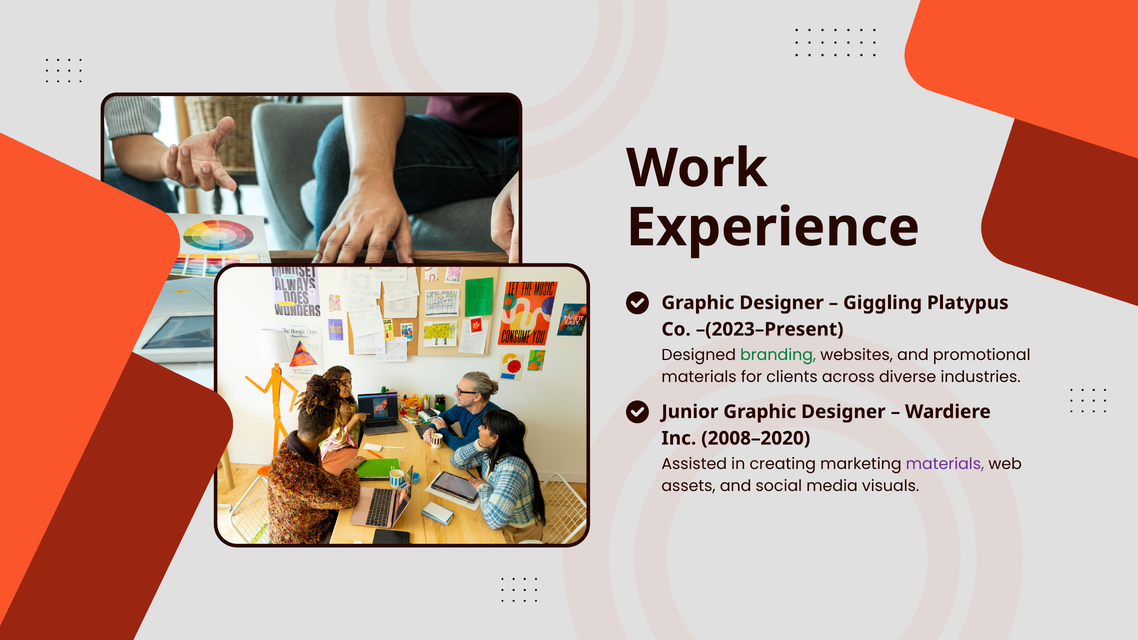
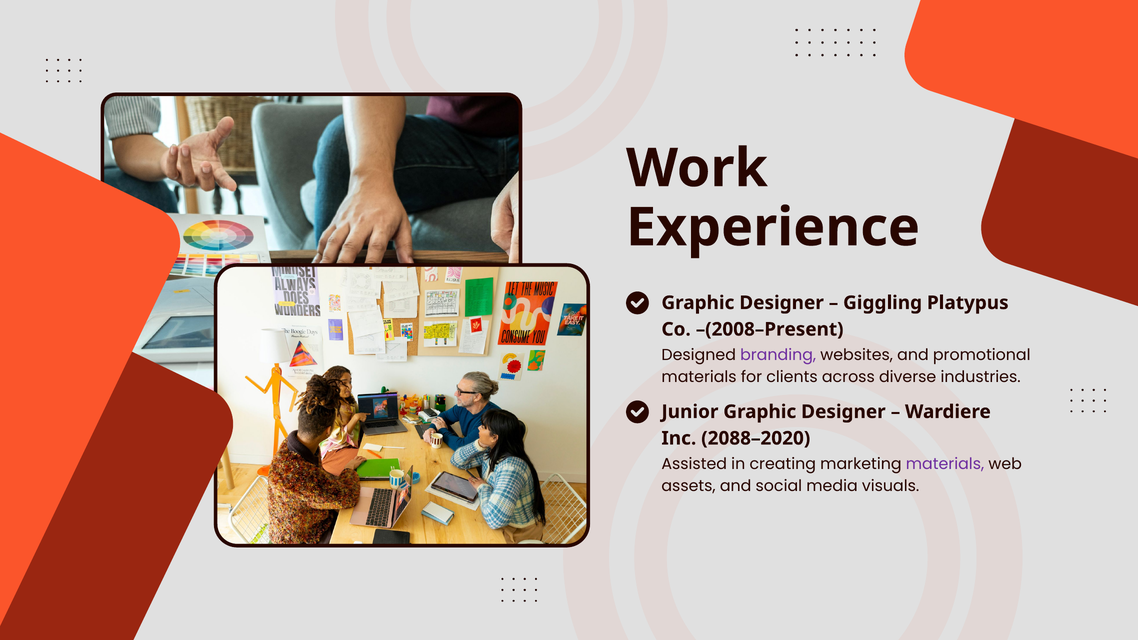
–(2023–Present: –(2023–Present -> –(2008–Present (770, 329)
branding colour: green -> purple (778, 355)
2008–2020: 2008–2020 -> 2088–2020 (756, 438)
